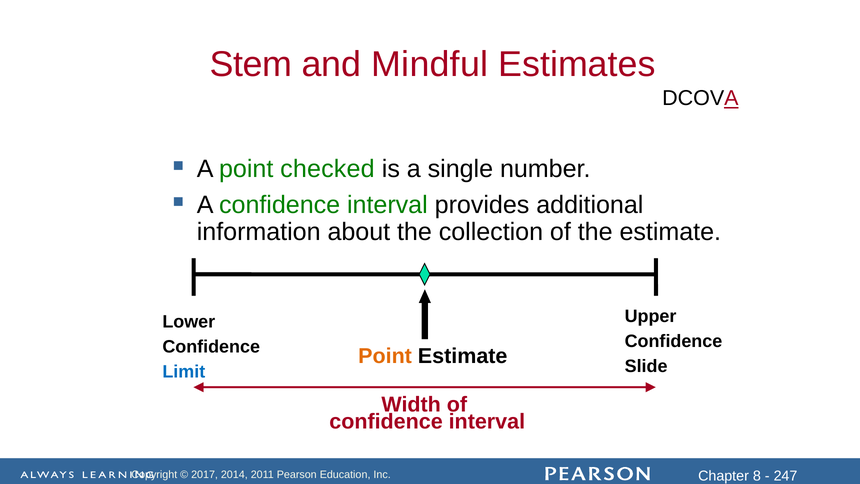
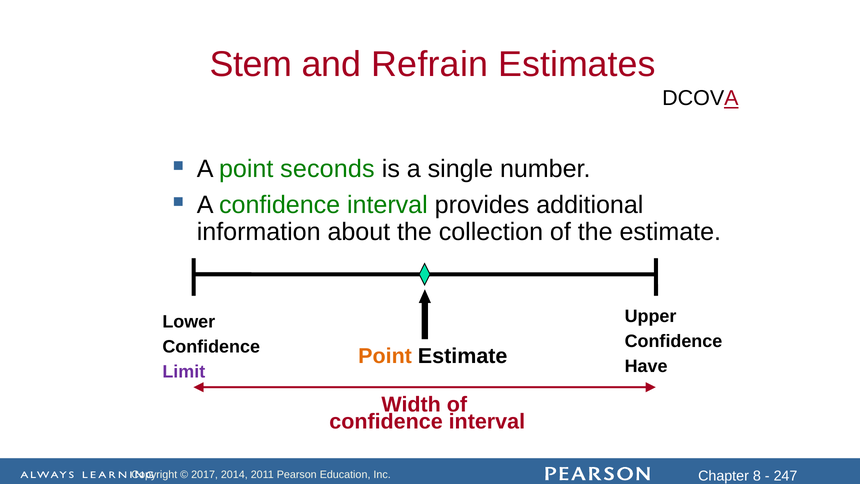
Mindful: Mindful -> Refrain (430, 64)
checked: checked -> seconds (327, 169)
Slide: Slide -> Have (646, 366)
Limit colour: blue -> purple (184, 372)
